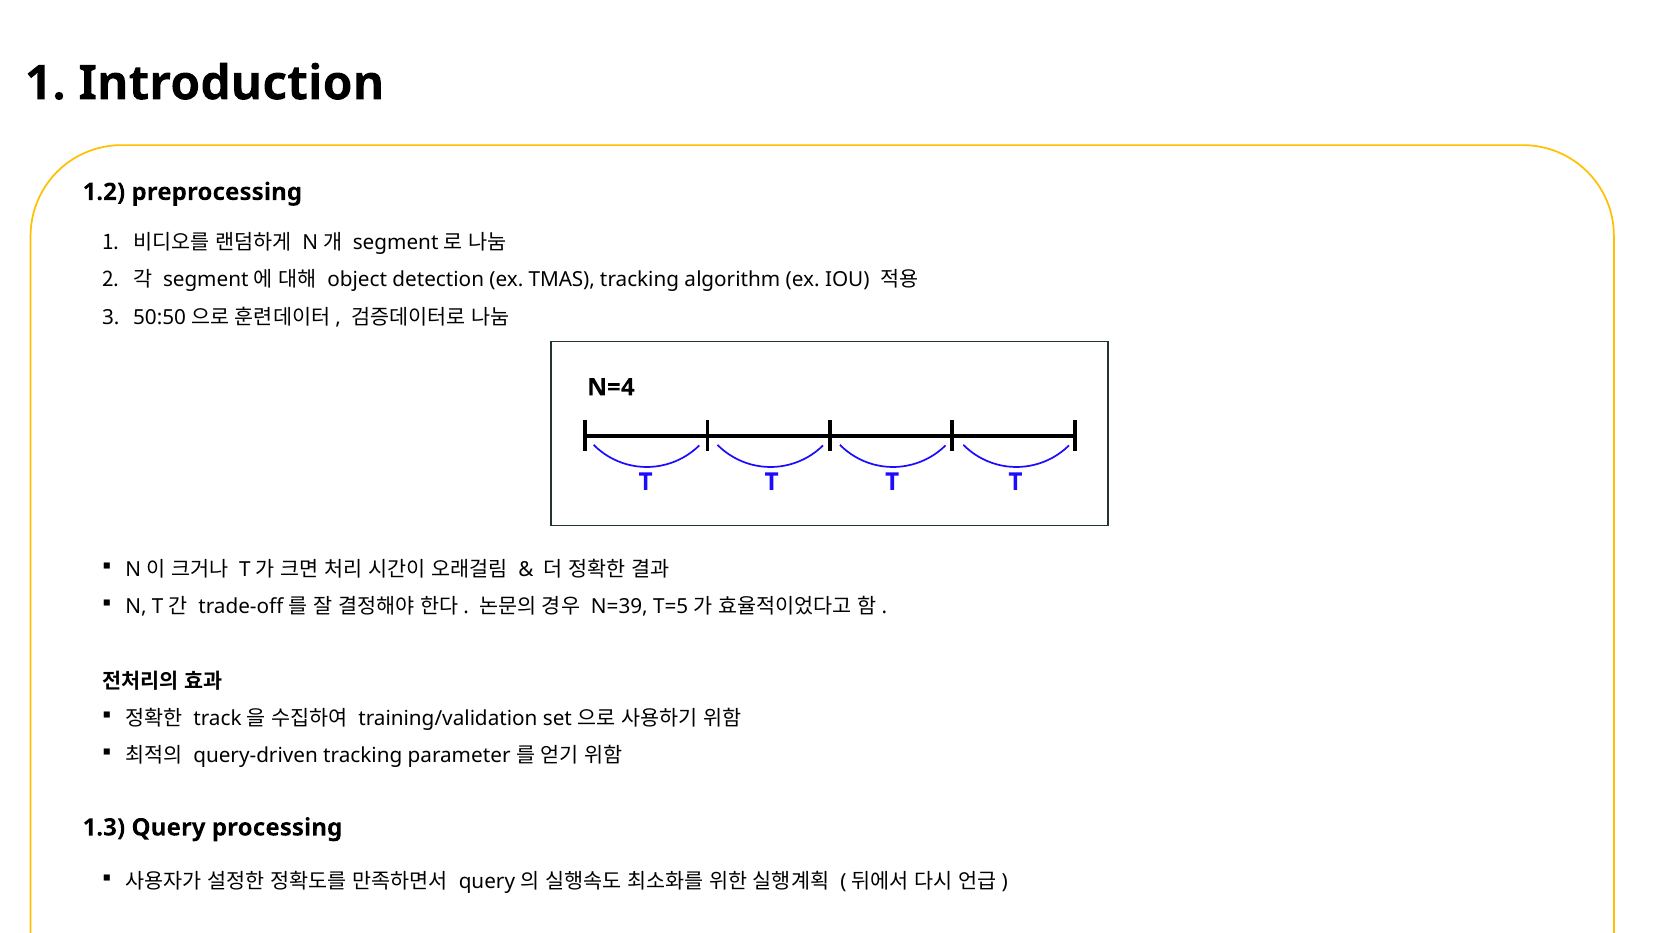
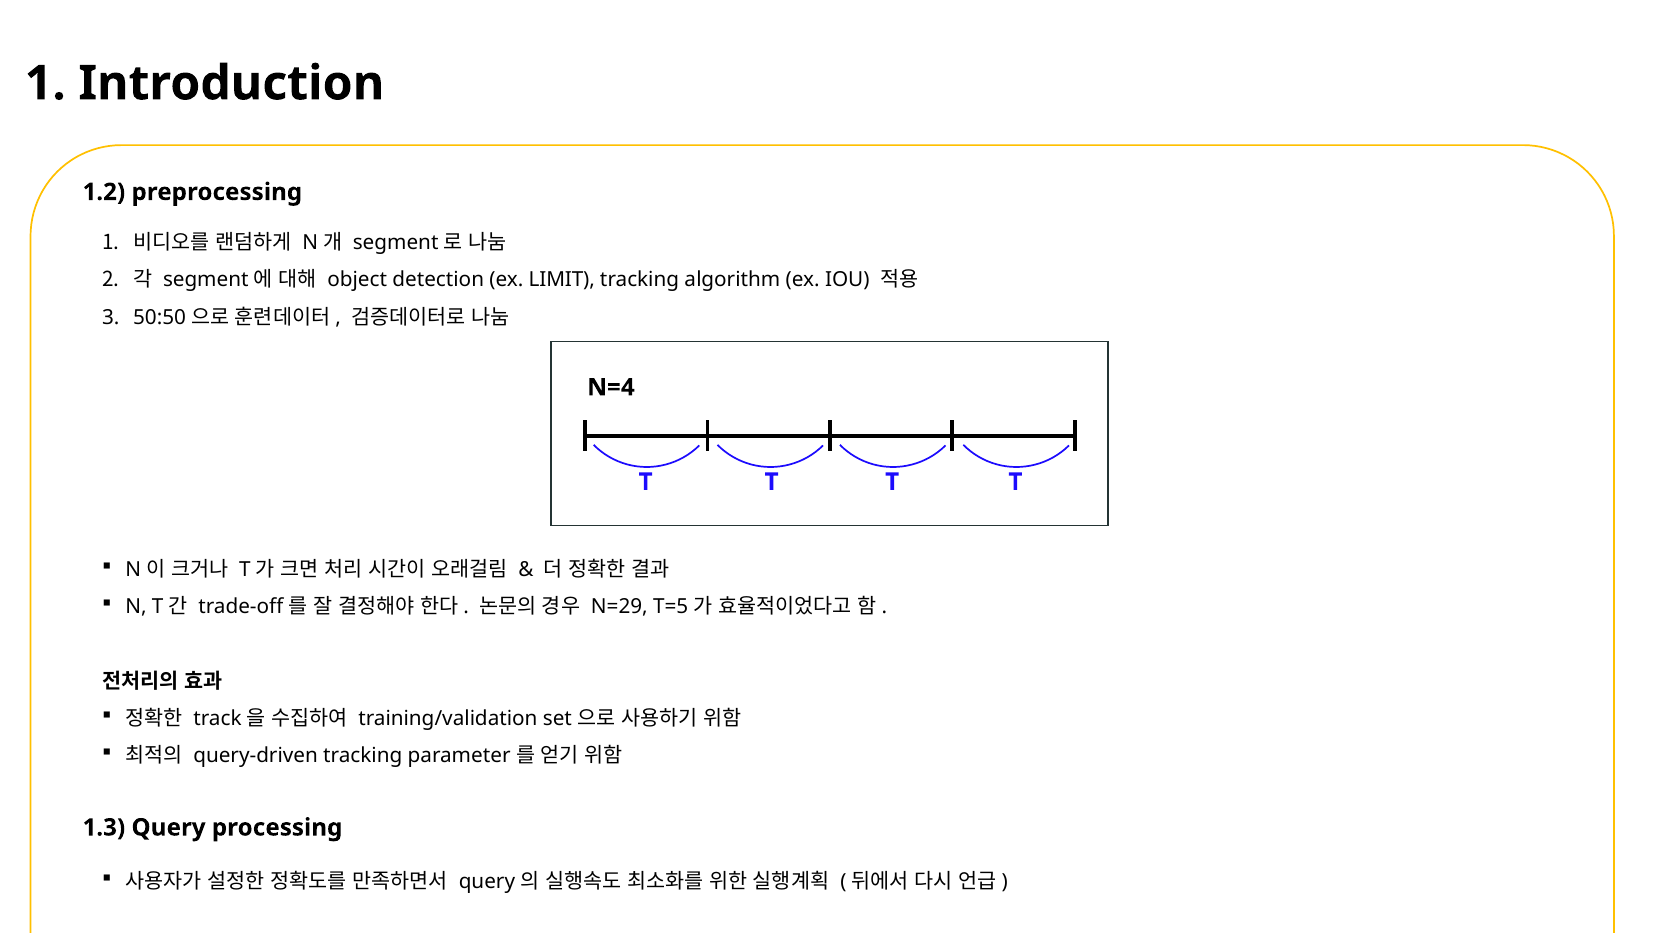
TMAS: TMAS -> LIMIT (562, 280)
N=39: N=39 -> N=29 (619, 607)
